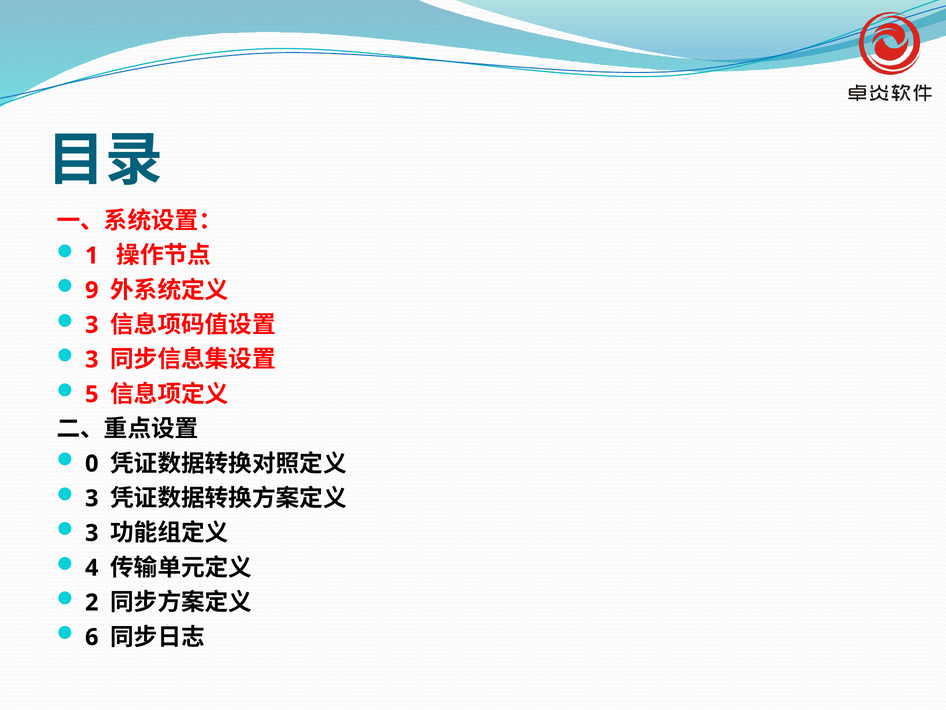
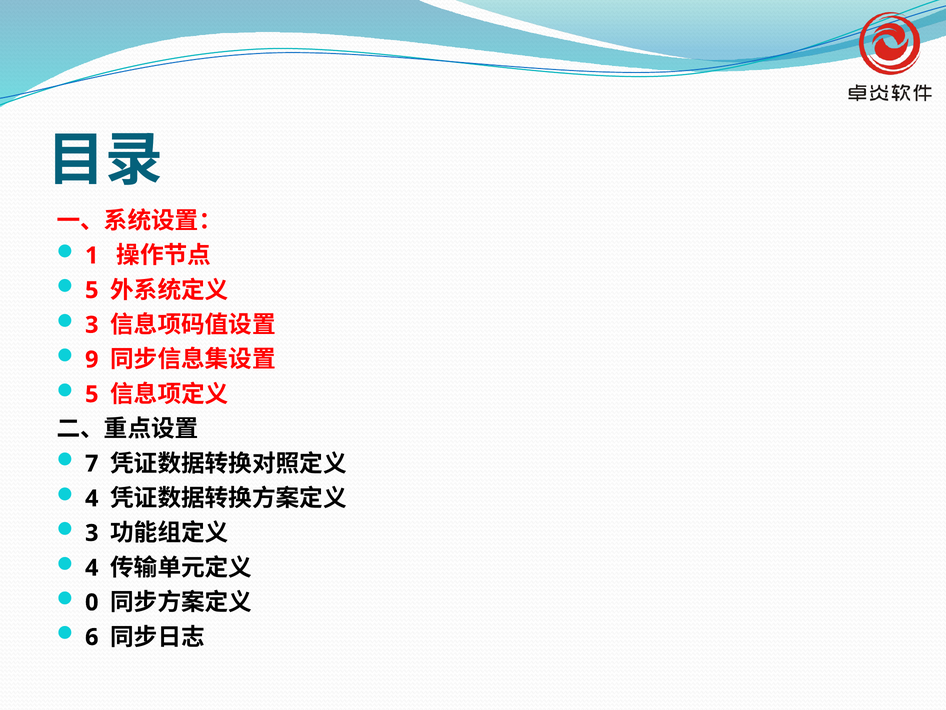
9: 9 -> 5 (92, 290)
3: 3 -> 9 (92, 359)
0: 0 -> 7 (92, 463)
3: 3 -> 4 (92, 498)
2: 2 -> 0 (92, 602)
